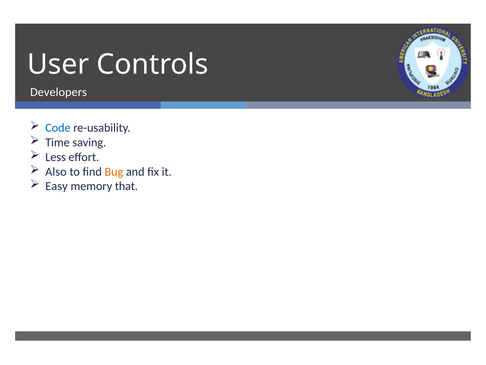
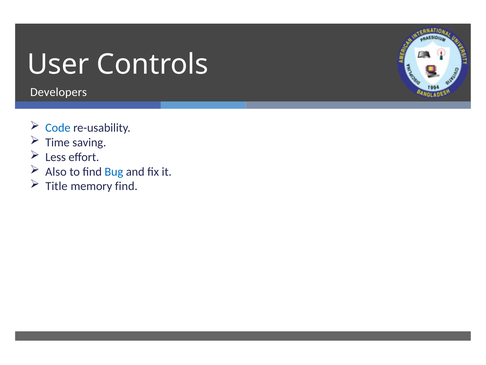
Bug colour: orange -> blue (114, 171)
Easy: Easy -> Title (56, 186)
memory that: that -> find (126, 186)
